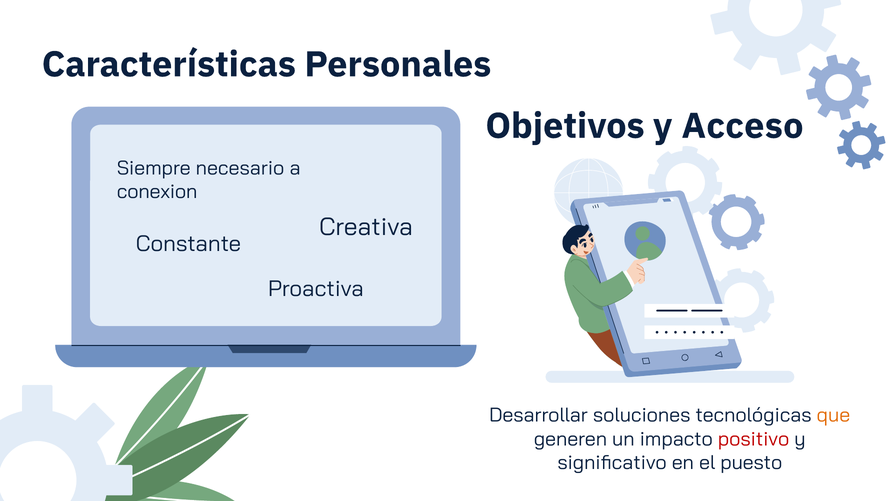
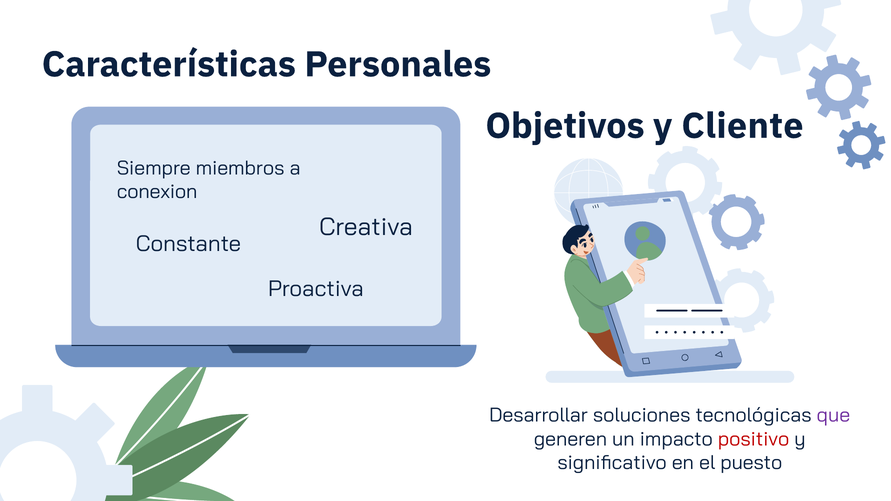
Acceso: Acceso -> Cliente (742, 126)
necesario: necesario -> miembros (240, 168)
que colour: orange -> purple (833, 416)
